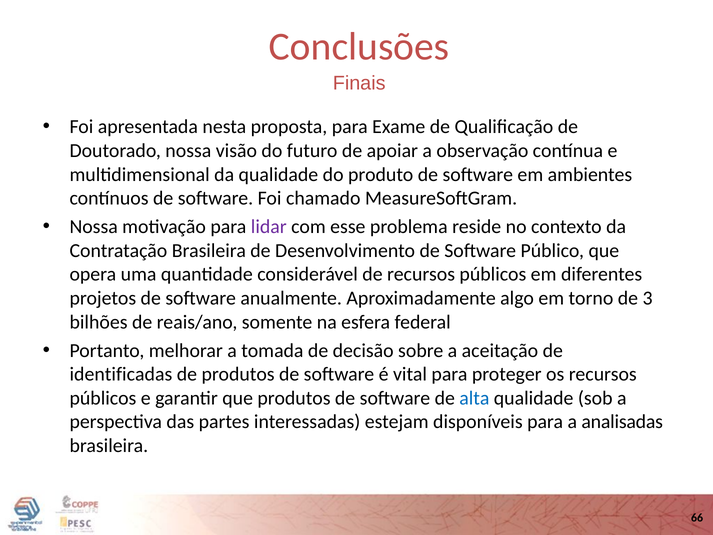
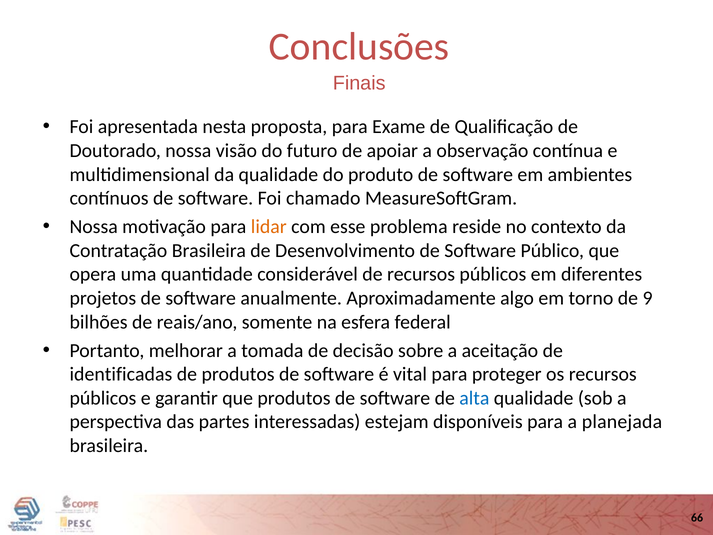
lidar colour: purple -> orange (269, 227)
3: 3 -> 9 (648, 298)
analisadas: analisadas -> planejada (622, 422)
